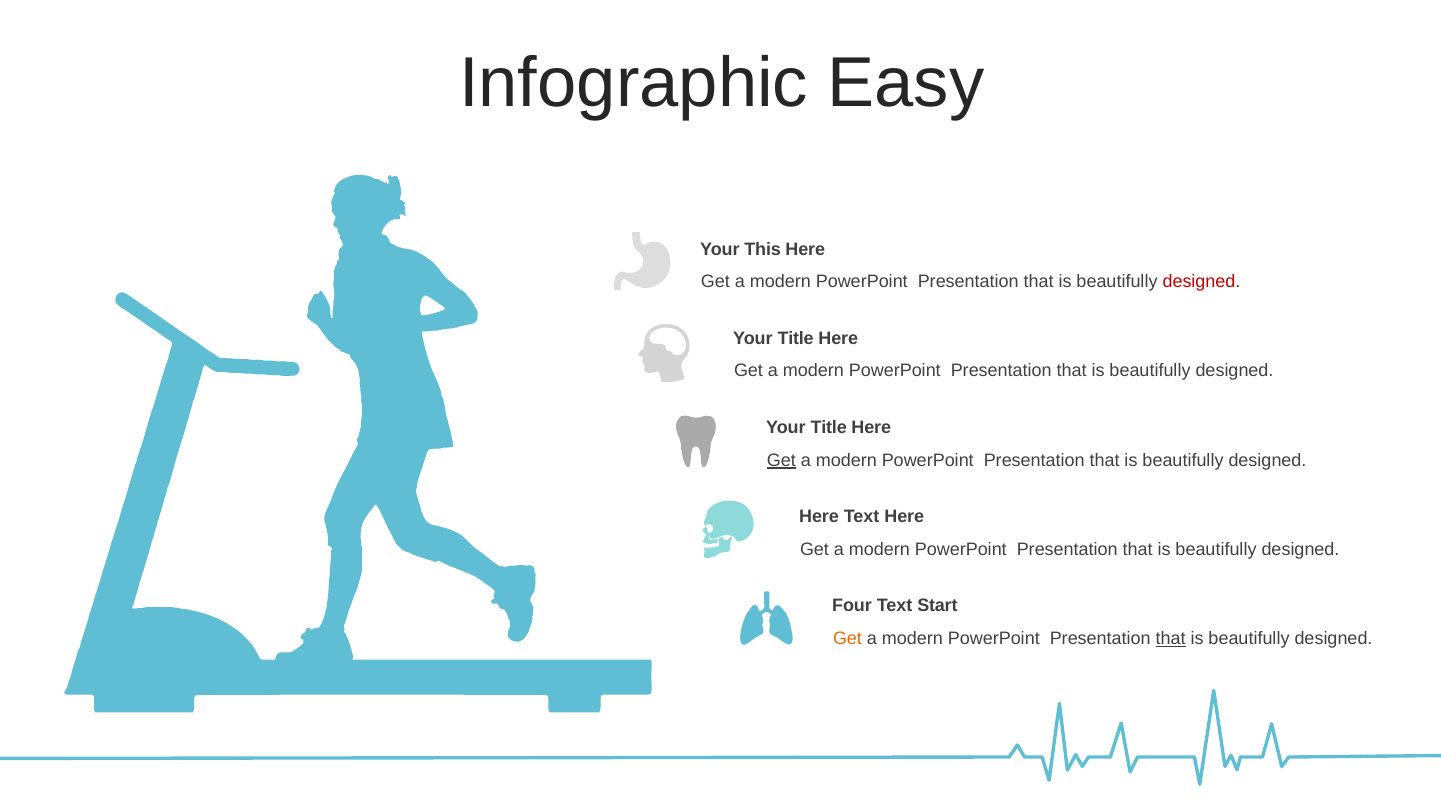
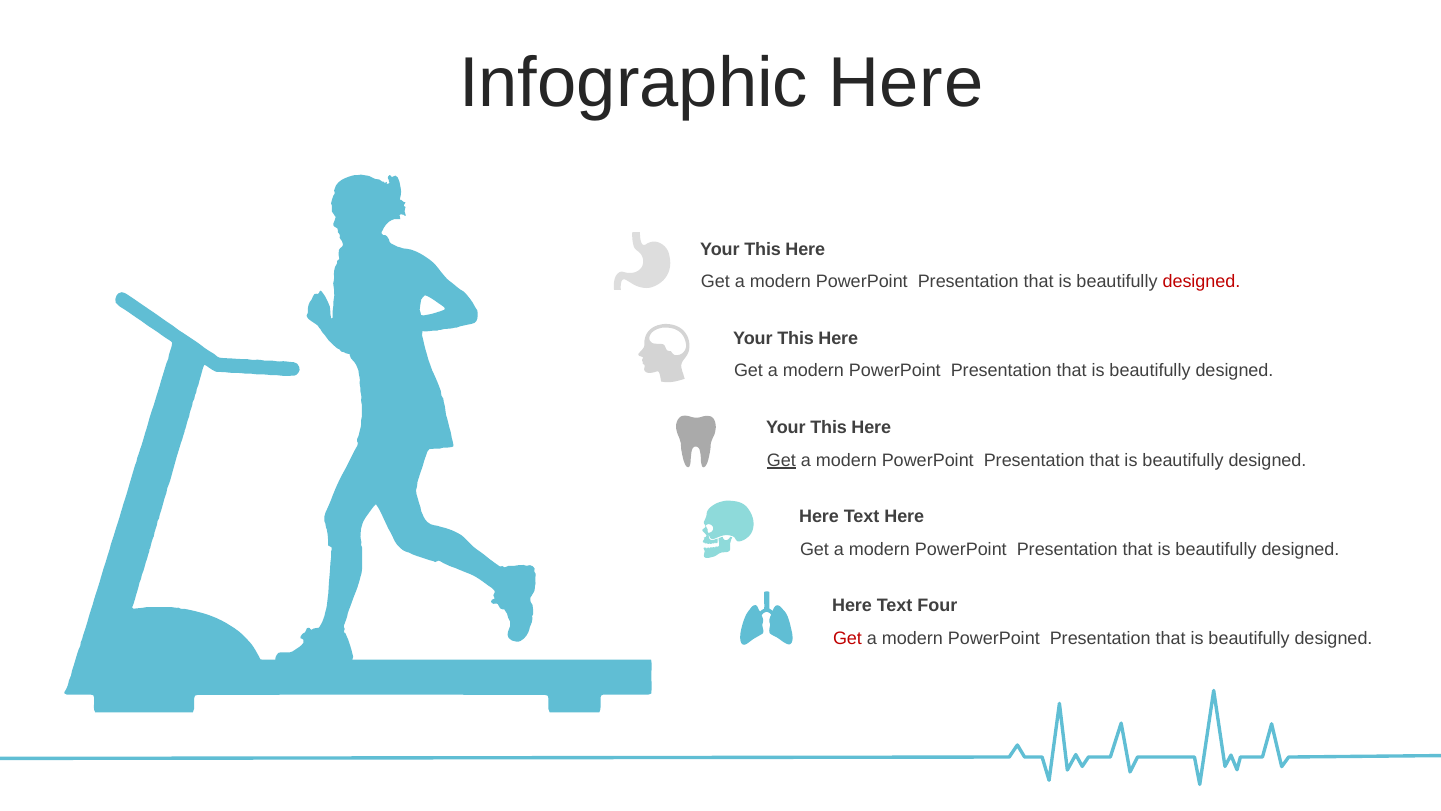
Infographic Easy: Easy -> Here (906, 83)
Title: Title -> This (796, 338)
Title: Title -> This (829, 427)
Four: Four -> Here (852, 605)
Start: Start -> Four (937, 605)
Get colour: orange -> red (847, 638)
that underline: present -> none (1171, 638)
